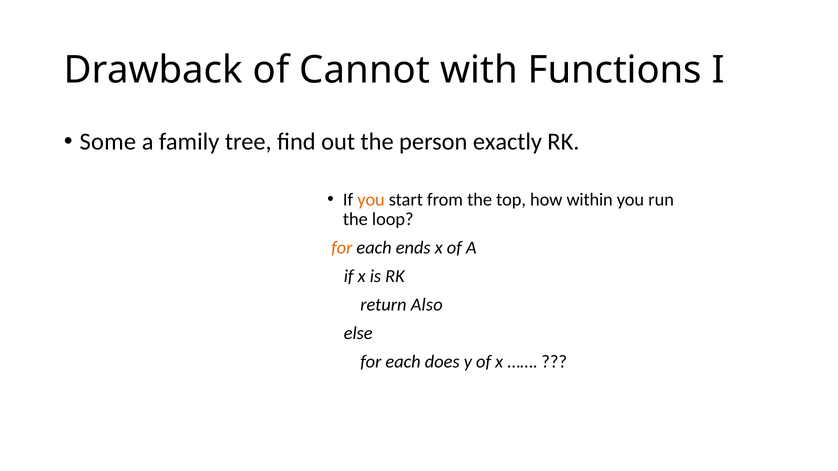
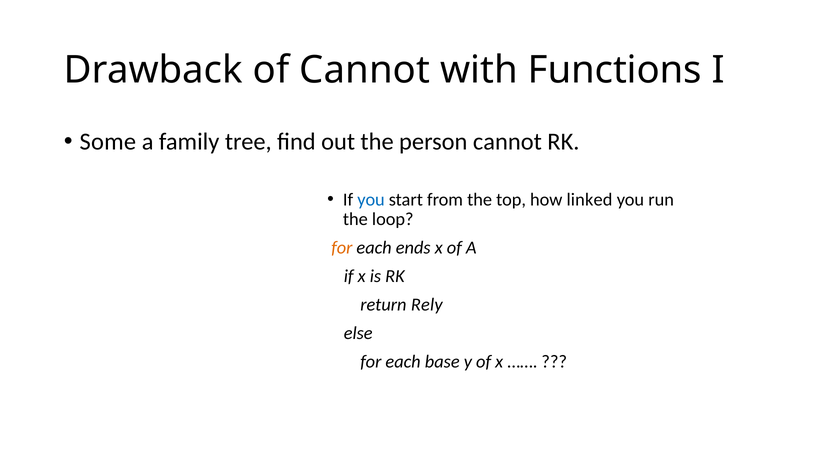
person exactly: exactly -> cannot (507, 142)
you colour: orange -> blue (371, 200)
within: within -> linked (589, 200)
Also: Also -> Rely (427, 305)
does: does -> base (442, 362)
